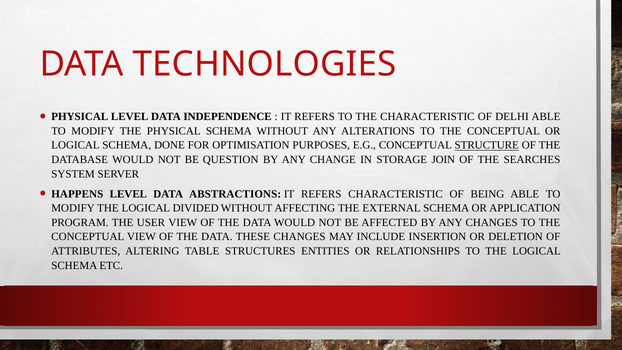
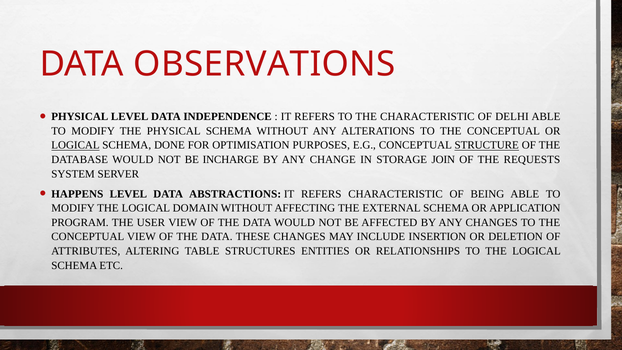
TECHNOLOGIES: TECHNOLOGIES -> OBSERVATIONS (264, 64)
LOGICAL underline: none -> present (75, 145)
QUESTION: QUESTION -> INCHARGE (231, 160)
SEARCHES: SEARCHES -> REQUESTS (532, 160)
DIVIDED: DIVIDED -> DOMAIN (196, 208)
